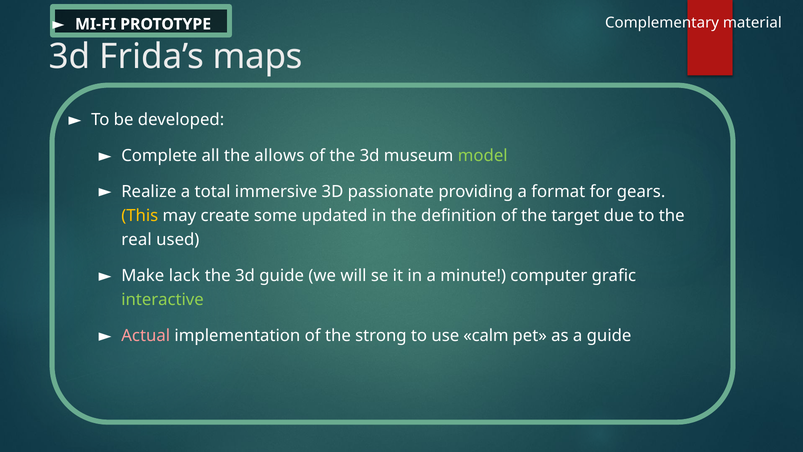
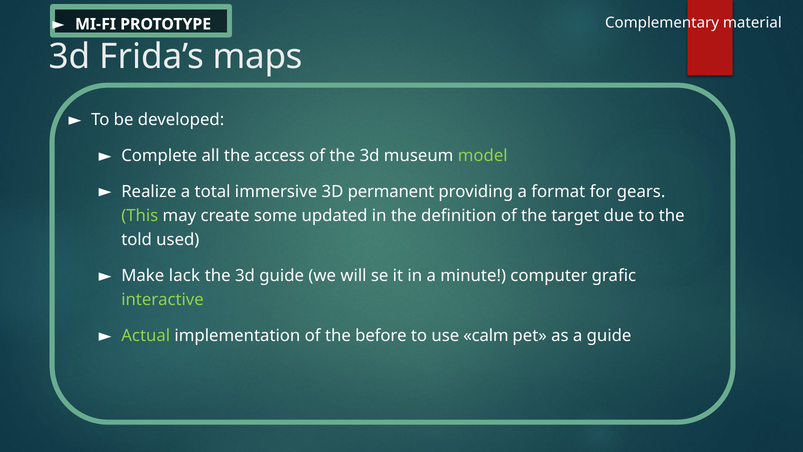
allows: allows -> access (279, 156)
passionate: passionate -> permanent (391, 191)
This colour: yellow -> light green (140, 216)
real: real -> told (137, 240)
Actual colour: pink -> light green (146, 335)
strong: strong -> before (381, 335)
